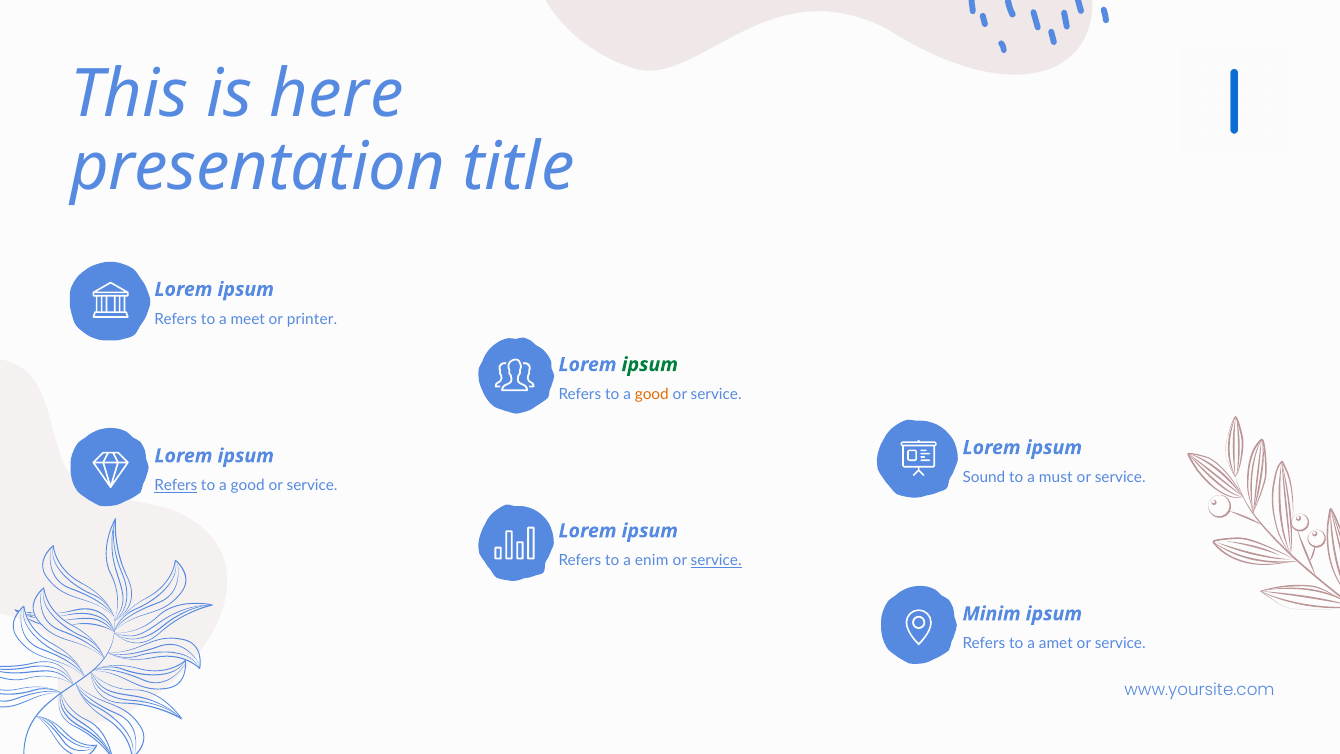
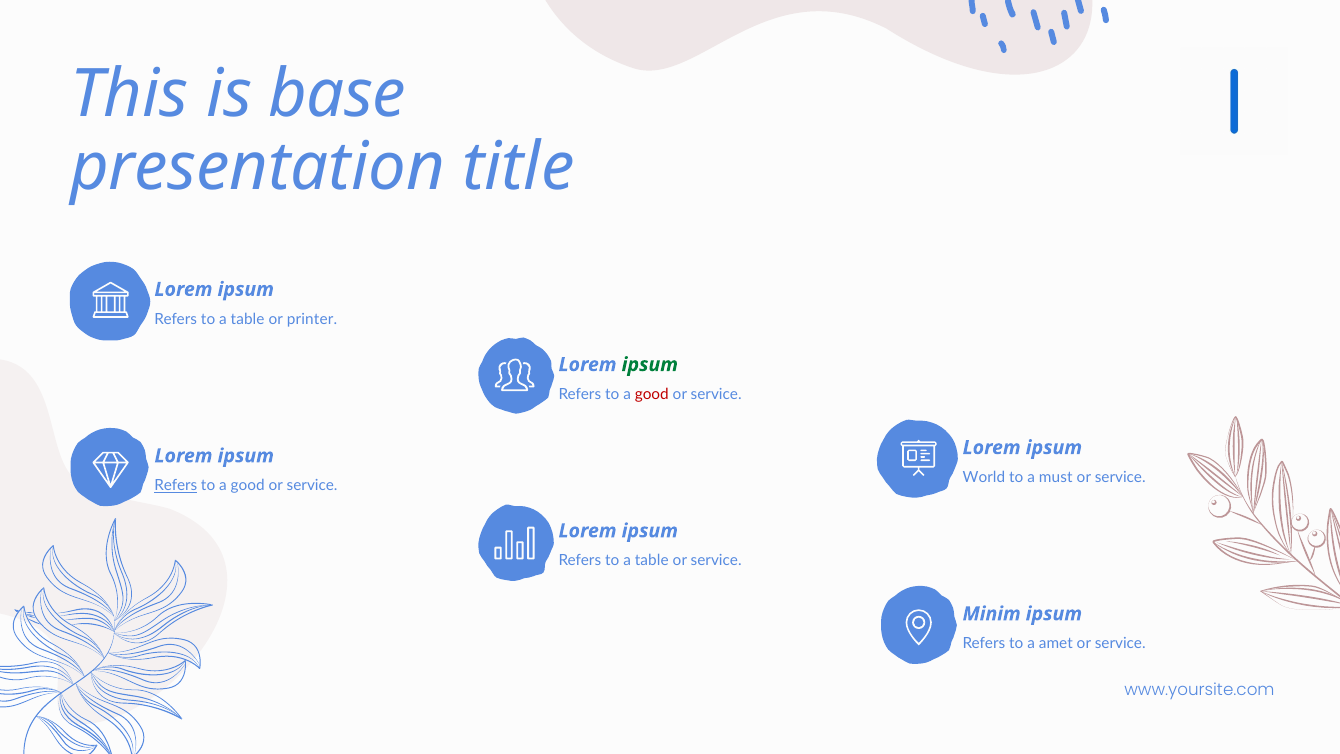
here: here -> base (337, 95)
meet: meet -> table (248, 319)
good colour: orange -> red (652, 394)
Sound: Sound -> World (984, 477)
enim: enim -> table (652, 560)
service underline: present -> none (716, 560)
